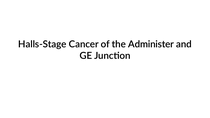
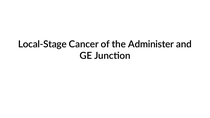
Halls-Stage: Halls-Stage -> Local-Stage (42, 44)
